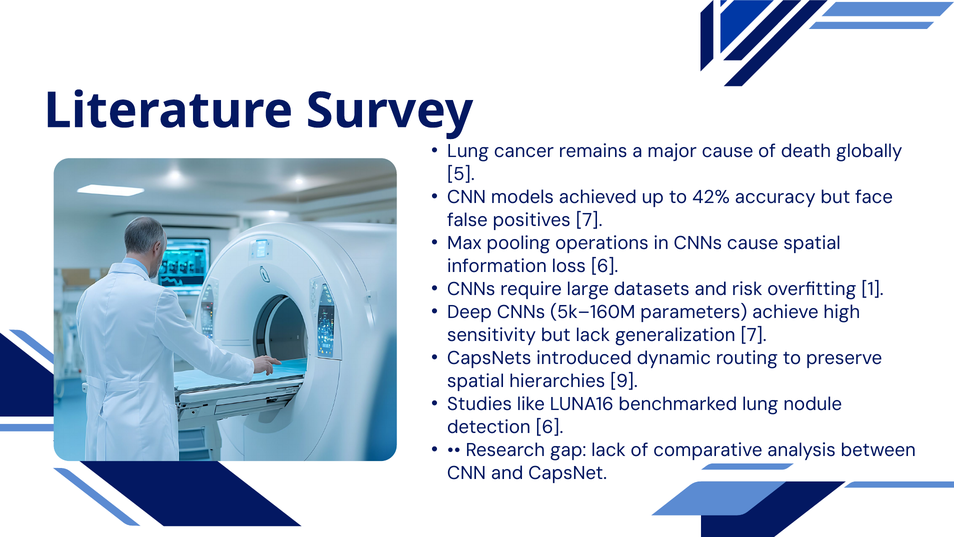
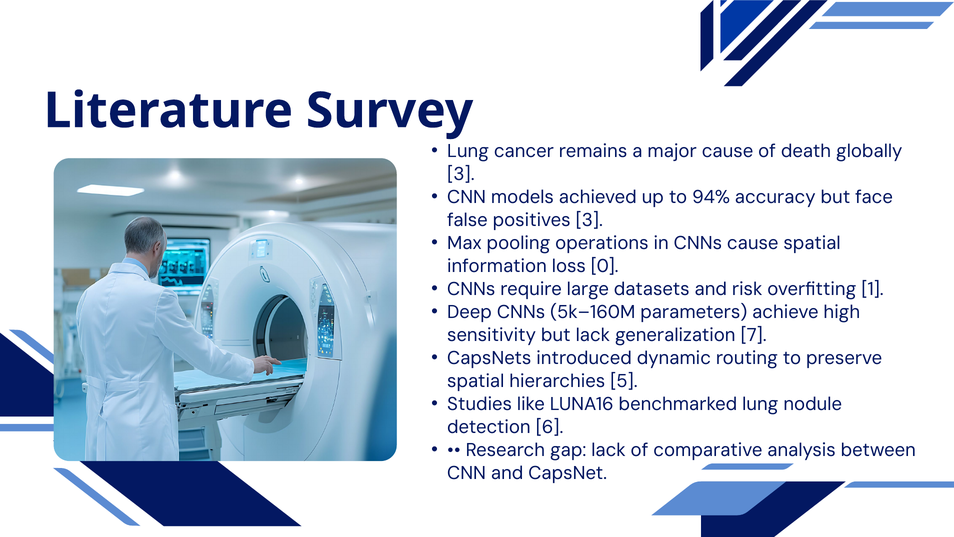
5: 5 -> 3 (461, 174)
42%: 42% -> 94% (711, 197)
positives 7: 7 -> 3 (589, 220)
loss 6: 6 -> 0 (605, 266)
9: 9 -> 5 (624, 381)
